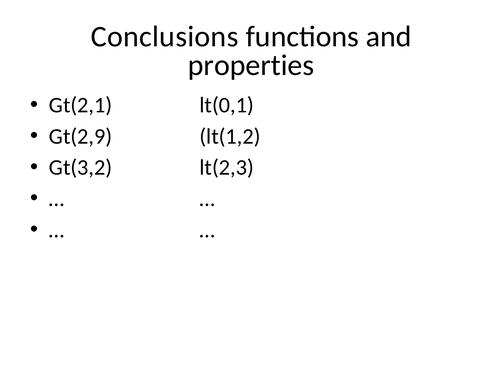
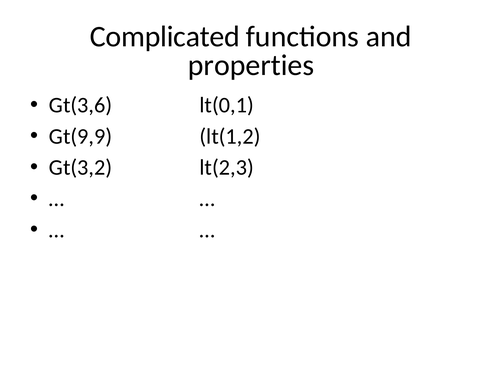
Conclusions: Conclusions -> Complicated (165, 37)
Gt(2,1: Gt(2,1 -> Gt(3,6 (81, 105)
Gt(2,9: Gt(2,9 -> Gt(9,9 (81, 137)
